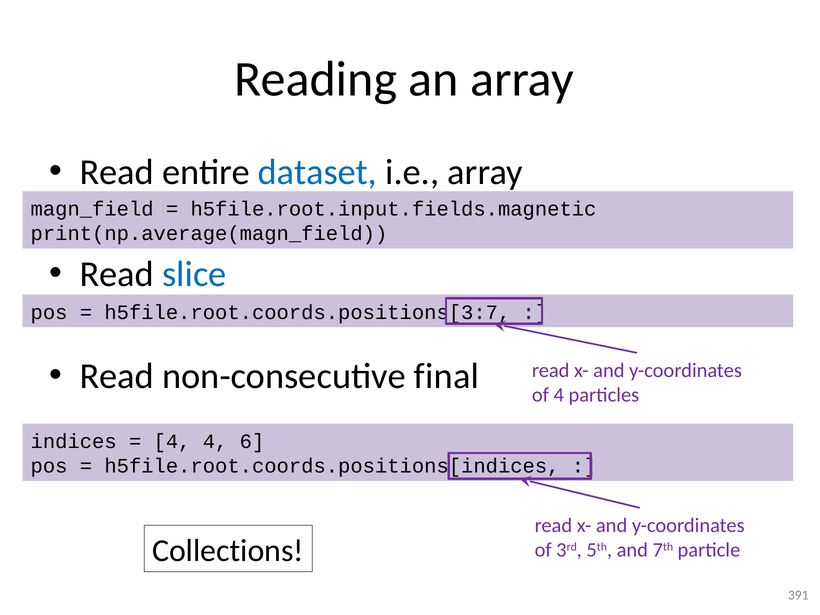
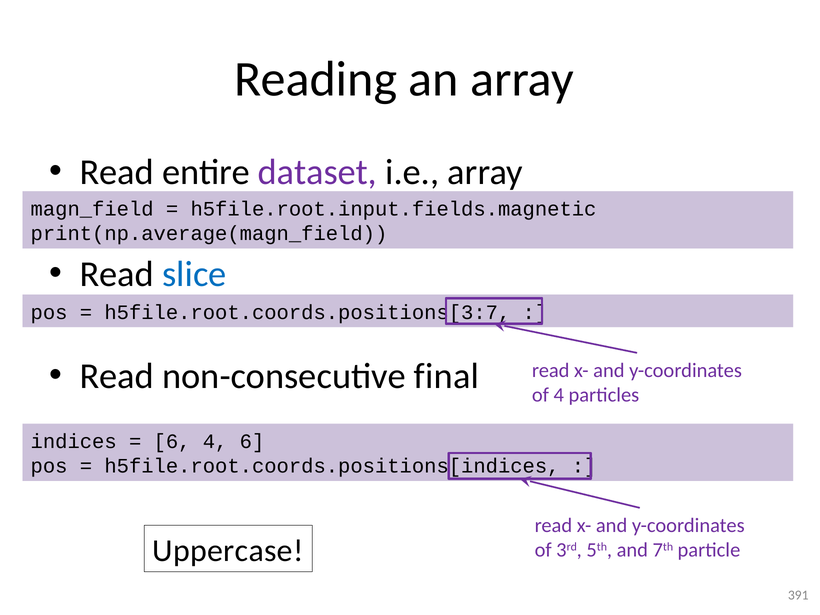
dataset colour: blue -> purple (317, 172)
4: 4 -> 6 (172, 441)
Collections: Collections -> Uppercase (228, 551)
